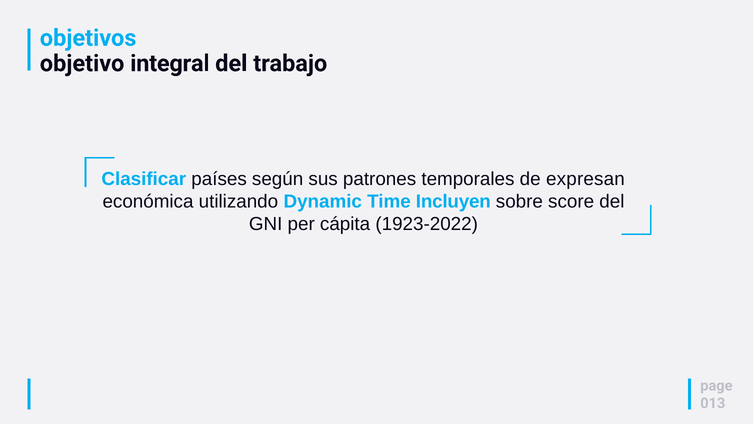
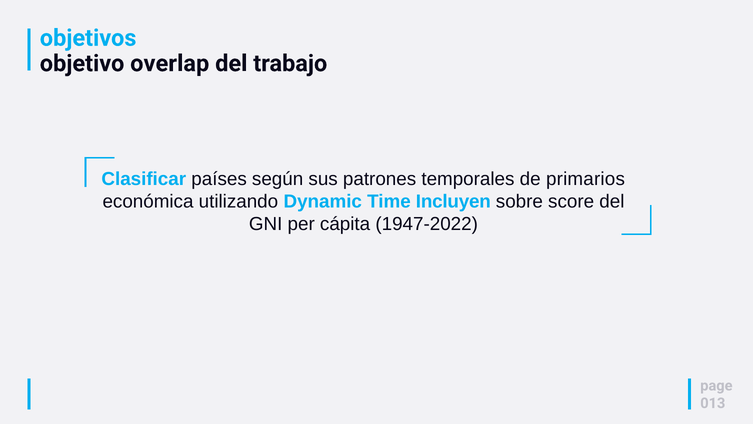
integral: integral -> overlap (170, 63)
expresan: expresan -> primarios (585, 179)
1923-2022: 1923-2022 -> 1947-2022 (427, 224)
